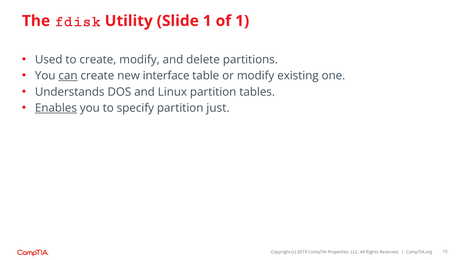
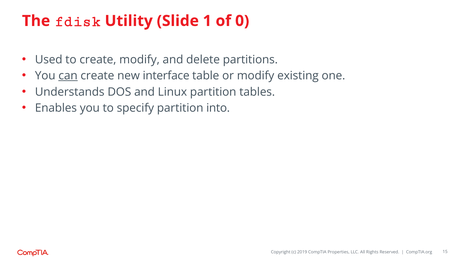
of 1: 1 -> 0 (242, 21)
Enables underline: present -> none (56, 108)
just: just -> into (218, 108)
